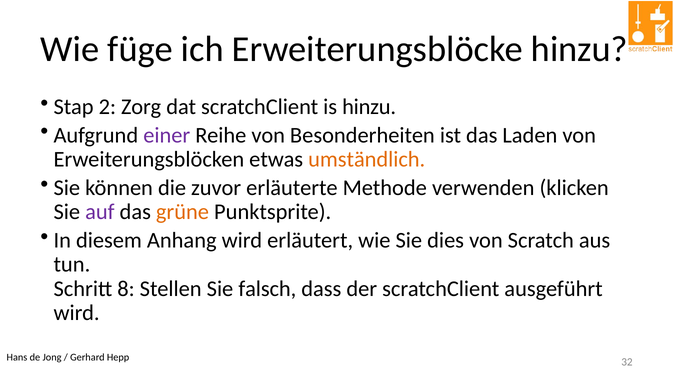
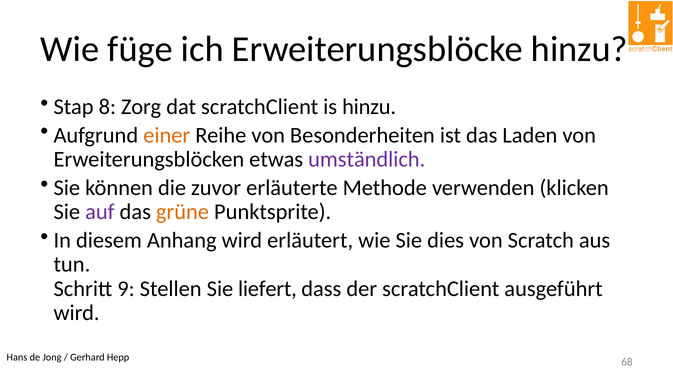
2: 2 -> 8 (107, 107)
einer colour: purple -> orange (167, 135)
umständlich colour: orange -> purple (367, 159)
8: 8 -> 9 (126, 288)
falsch: falsch -> liefert (267, 288)
32: 32 -> 68 (627, 362)
